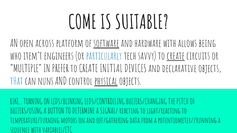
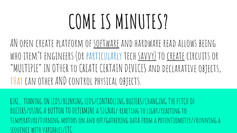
SUITABLE: SUITABLE -> MINUTES (142, 22)
open across: across -> create (45, 44)
hardware with: with -> read (170, 44)
savvy underline: none -> present (147, 56)
IN PREFER: PREFER -> OTHER (60, 69)
INITIAL: INITIAL -> CERTAIN (111, 69)
tHat colour: blue -> orange (17, 81)
can nuns: nuns -> other (46, 81)
physical underline: present -> none (106, 81)
